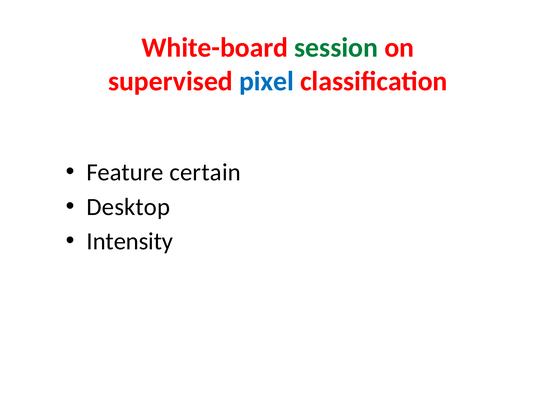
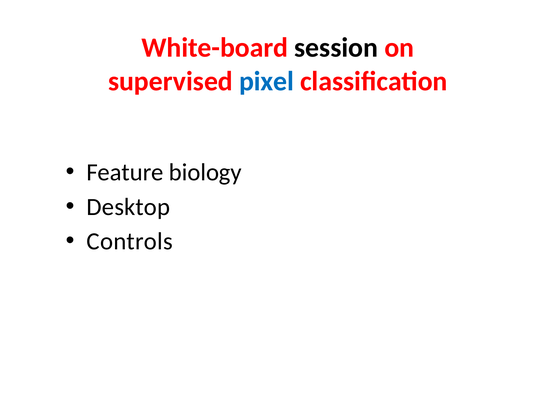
session colour: green -> black (336, 48)
certain: certain -> biology (205, 172)
Intensity: Intensity -> Controls (130, 241)
